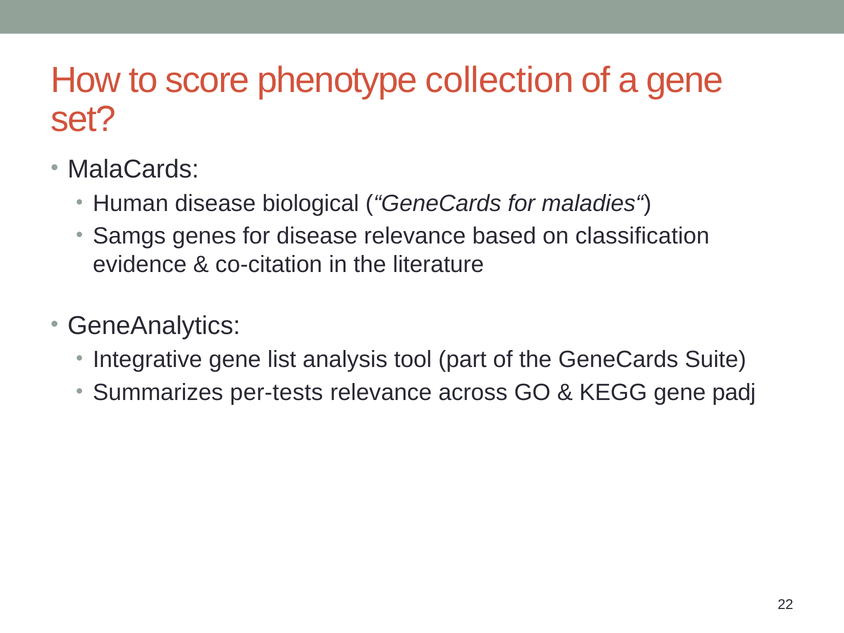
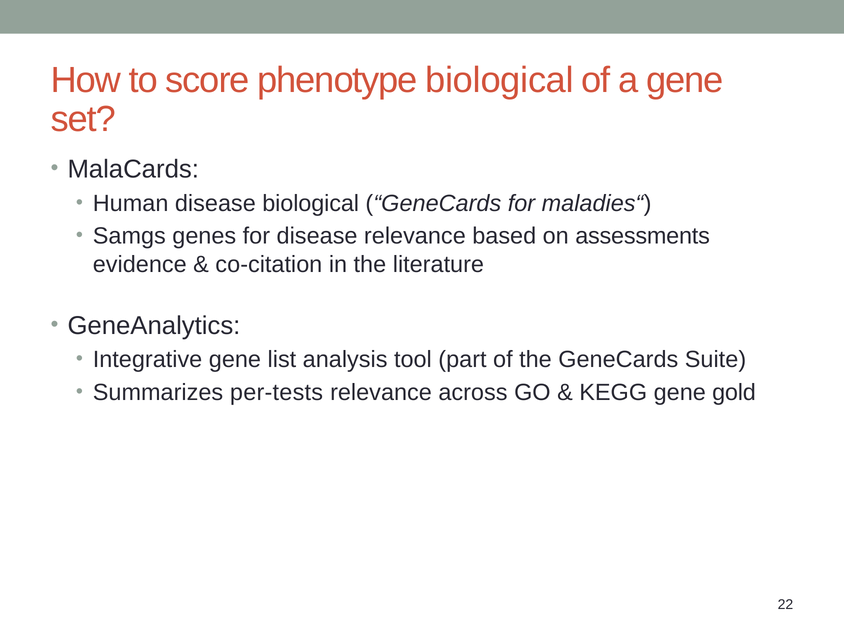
phenotype collection: collection -> biological (500, 80)
classification: classification -> assessments (643, 236)
padj: padj -> gold (734, 392)
